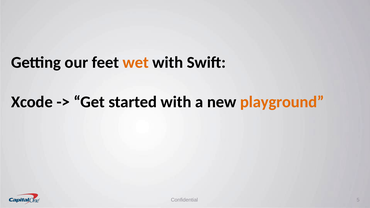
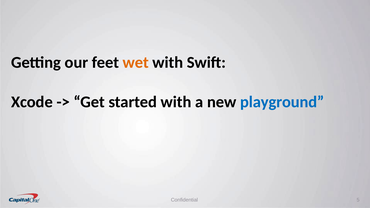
playground colour: orange -> blue (282, 102)
